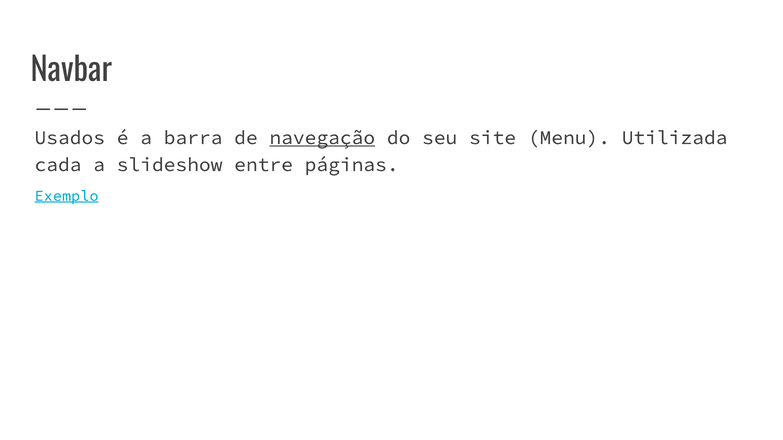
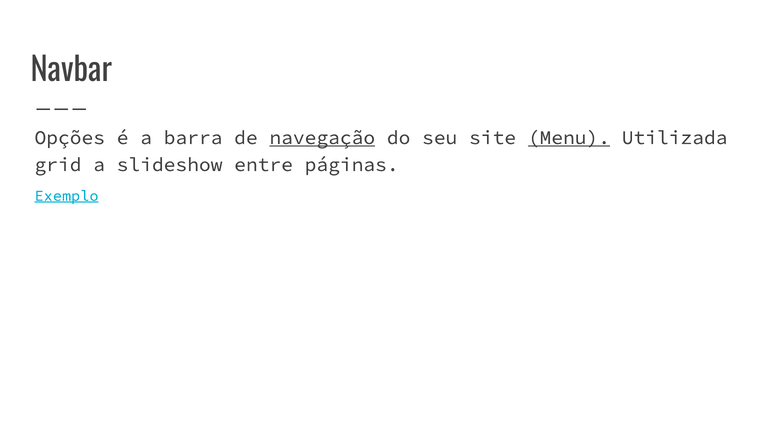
Usados: Usados -> Opções (70, 138)
Menu underline: none -> present (569, 138)
cada: cada -> grid (58, 165)
